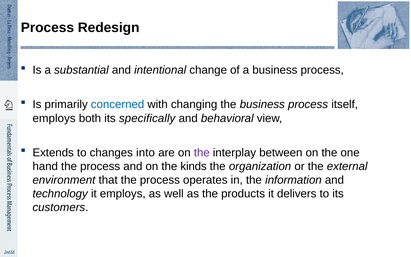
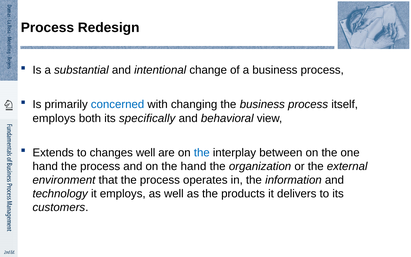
changes into: into -> well (146, 152)
the colour: purple -> blue (202, 152)
the kinds: kinds -> hand (193, 166)
